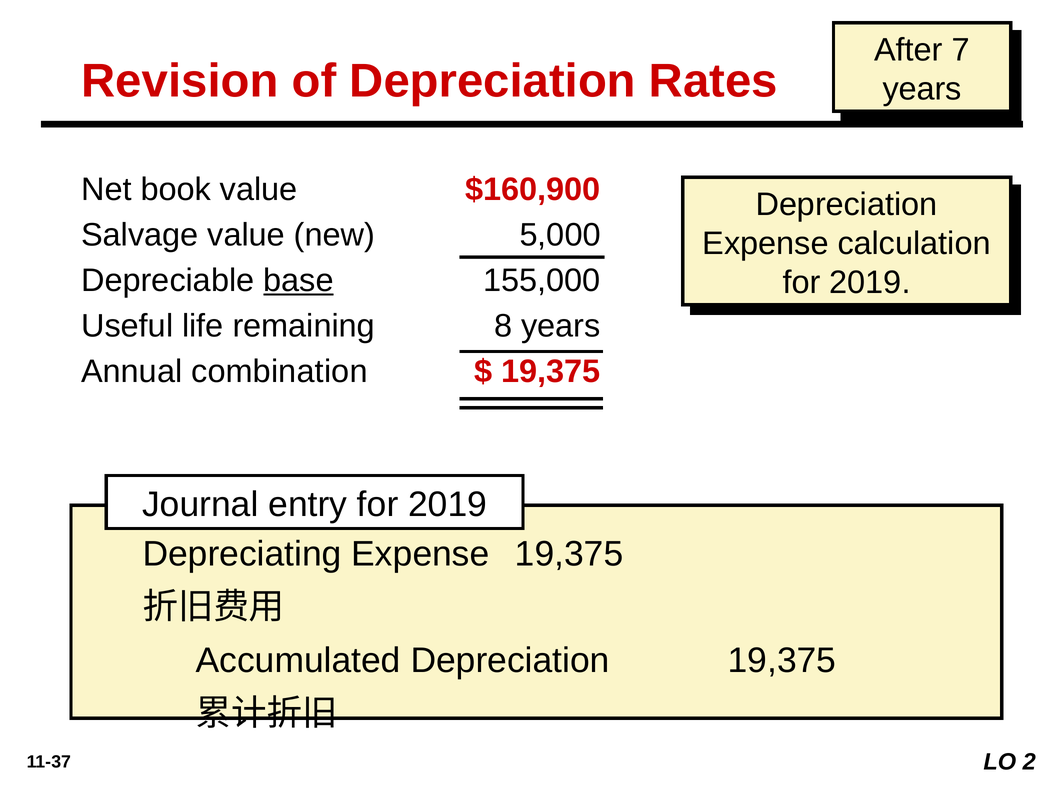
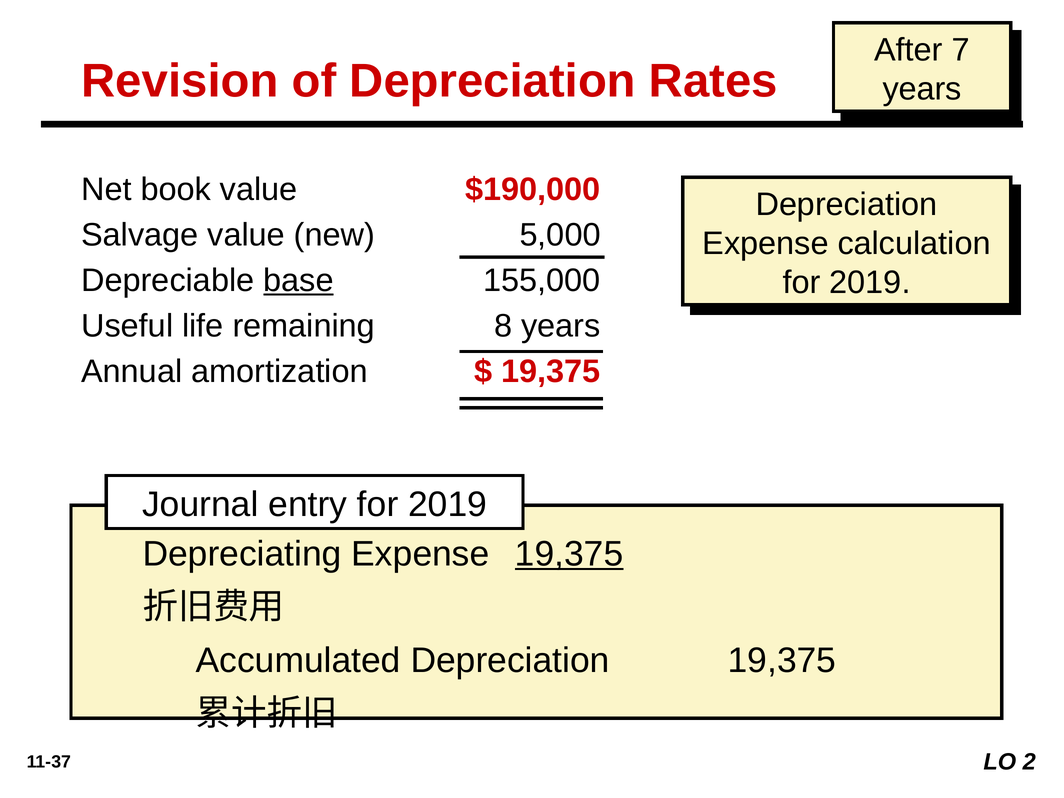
$160,900: $160,900 -> $190,000 (533, 189)
combination: combination -> amortization (279, 371)
19,375 underline: none -> present (569, 554)
